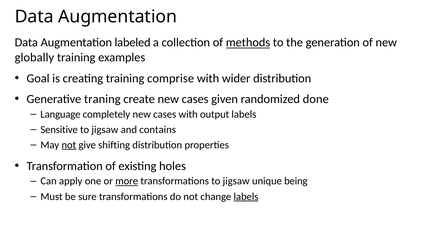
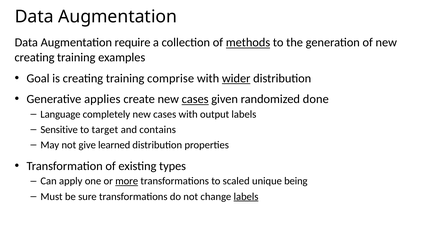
labeled: labeled -> require (133, 43)
globally: globally -> creating (35, 57)
wider underline: none -> present (236, 78)
traning: traning -> applies (102, 99)
cases underline: none -> present (195, 99)
jigsaw: jigsaw -> target (105, 130)
not underline: present -> none (69, 145)
shifting: shifting -> learned (114, 145)
holes: holes -> types (173, 166)
transformations to jigsaw: jigsaw -> scaled (236, 181)
